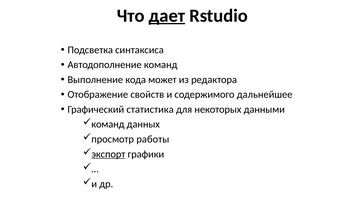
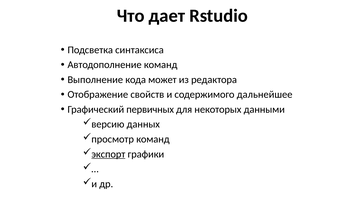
дает underline: present -> none (167, 16)
статистика: статистика -> первичных (150, 110)
команд: команд -> версию (108, 124)
просмотр работы: работы -> команд (153, 139)
